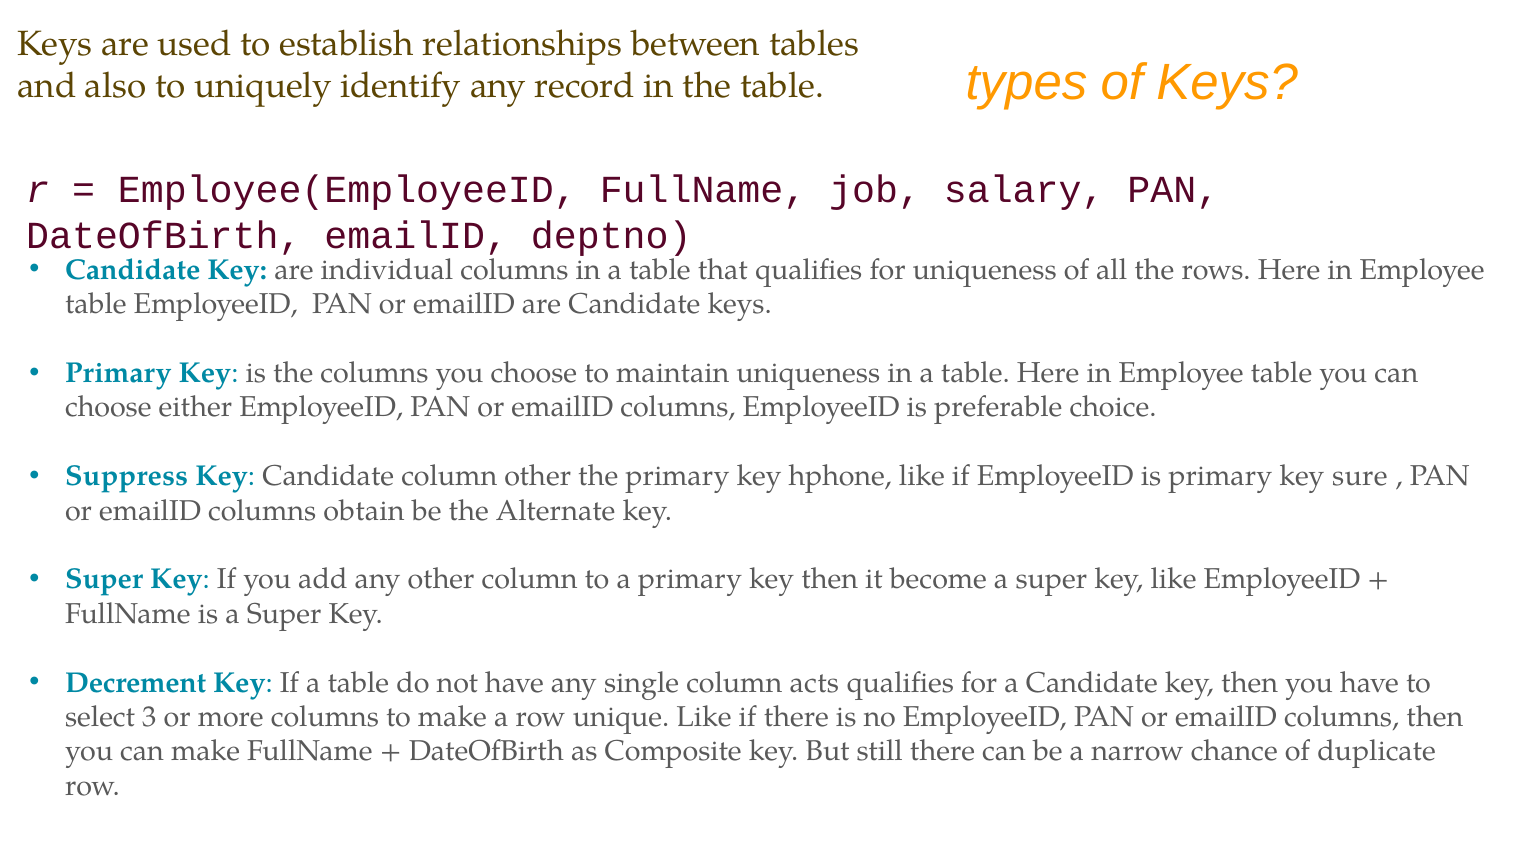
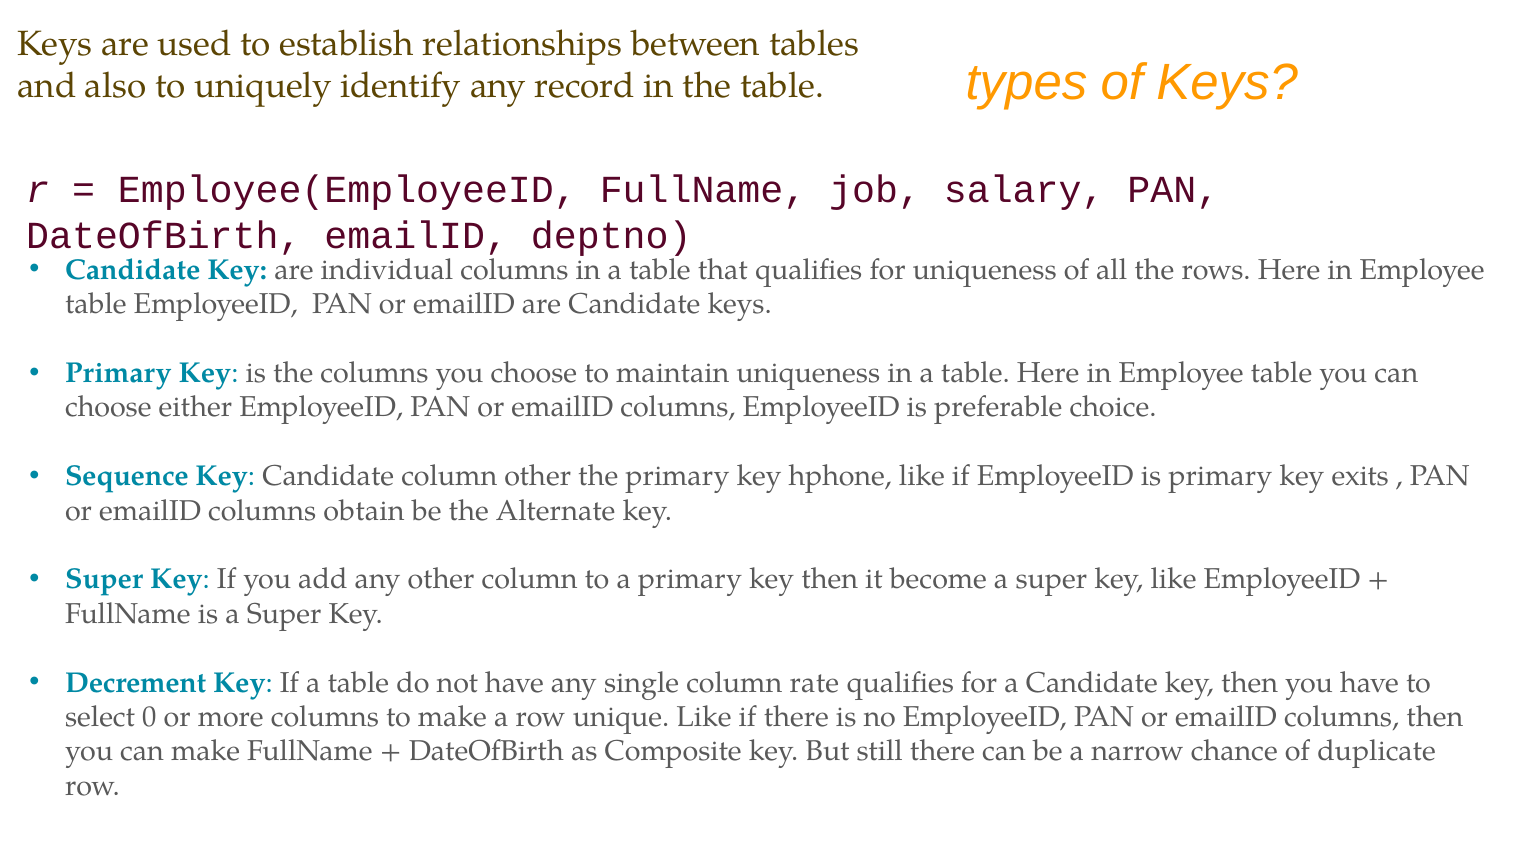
Suppress: Suppress -> Sequence (127, 476)
sure: sure -> exits (1360, 476)
acts: acts -> rate (814, 683)
3: 3 -> 0 (149, 717)
